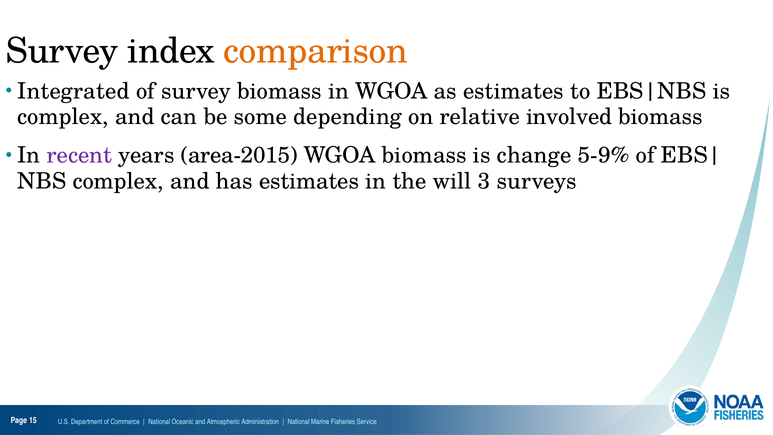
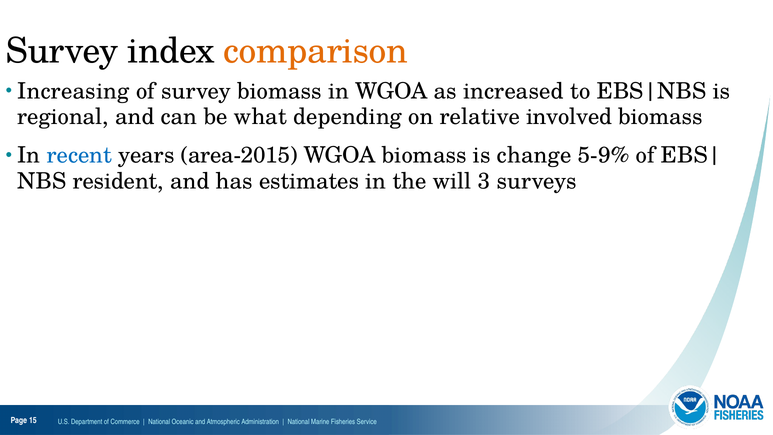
Integrated: Integrated -> Increasing (73, 91)
as estimates: estimates -> increased (513, 91)
complex: complex -> regional (63, 117)
some: some -> what (260, 117)
recent colour: purple -> blue (79, 155)
NBS complex: complex -> resident (118, 181)
